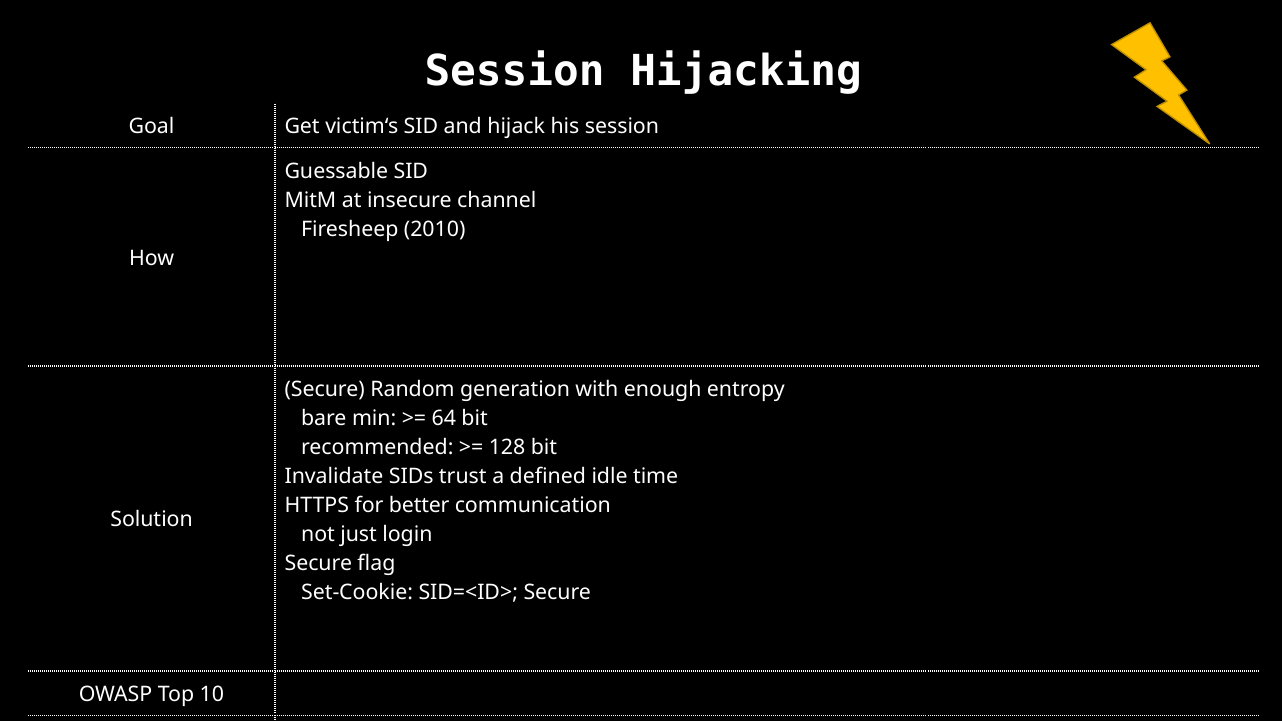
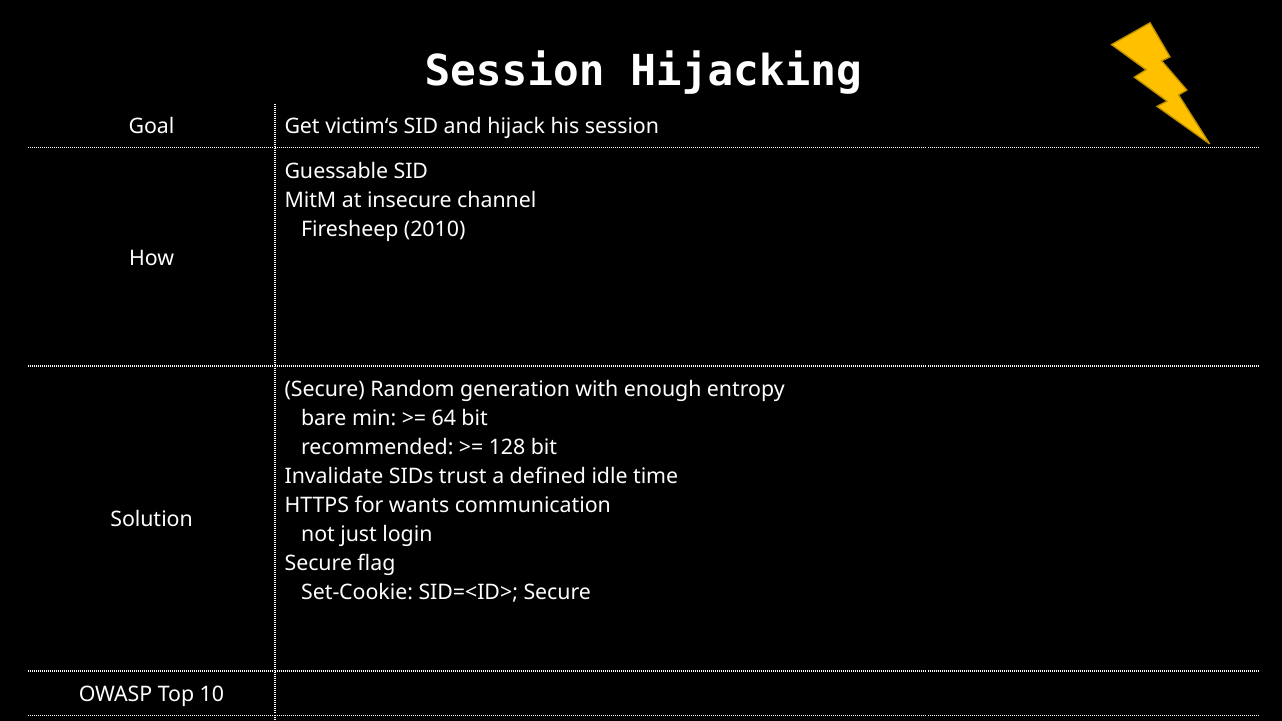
better: better -> wants (419, 505)
